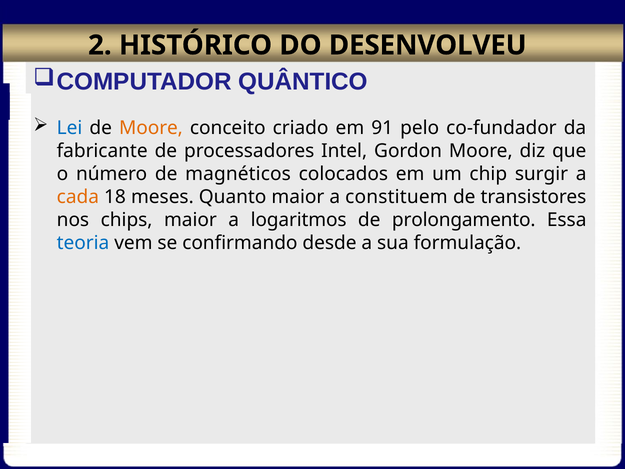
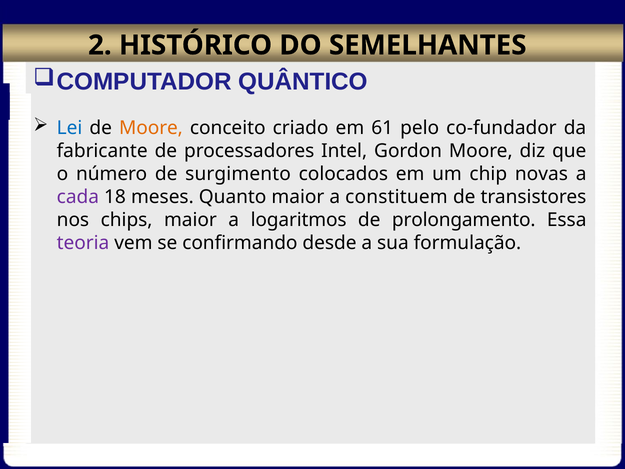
DESENVOLVEU: DESENVOLVEU -> SEMELHANTES (428, 45)
91: 91 -> 61 (382, 128)
magnéticos: magnéticos -> surgimento (238, 174)
surgir: surgir -> novas (541, 174)
cada colour: orange -> purple (78, 197)
teoria colour: blue -> purple (83, 243)
